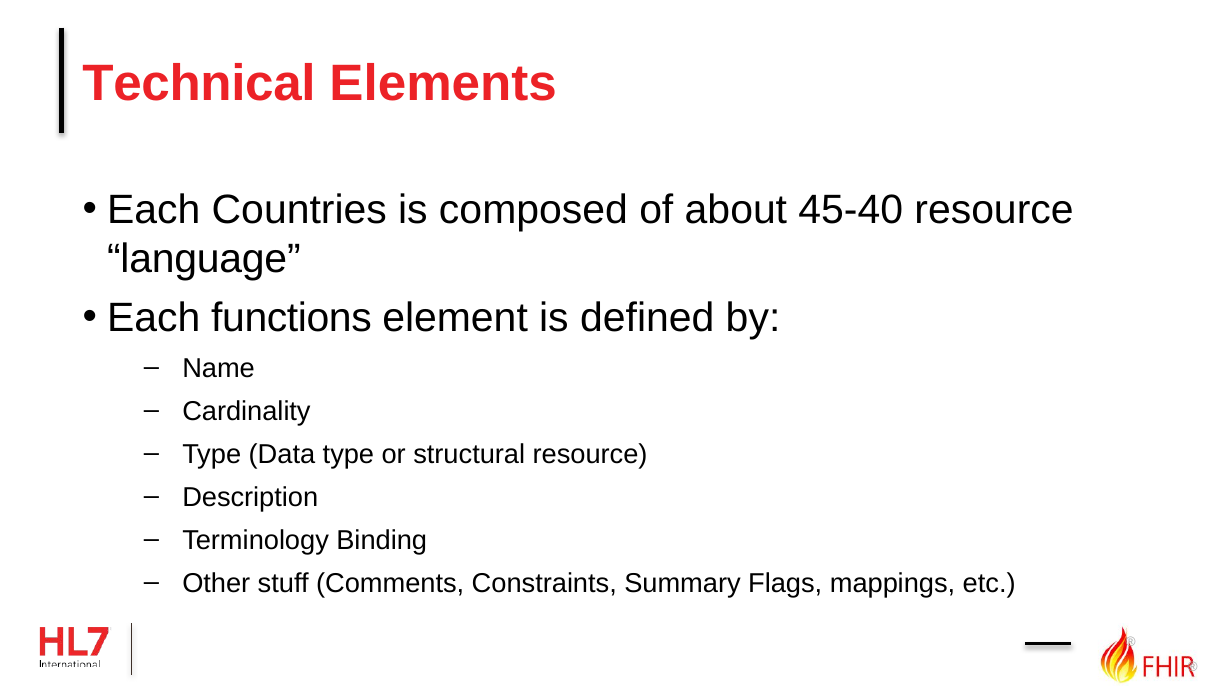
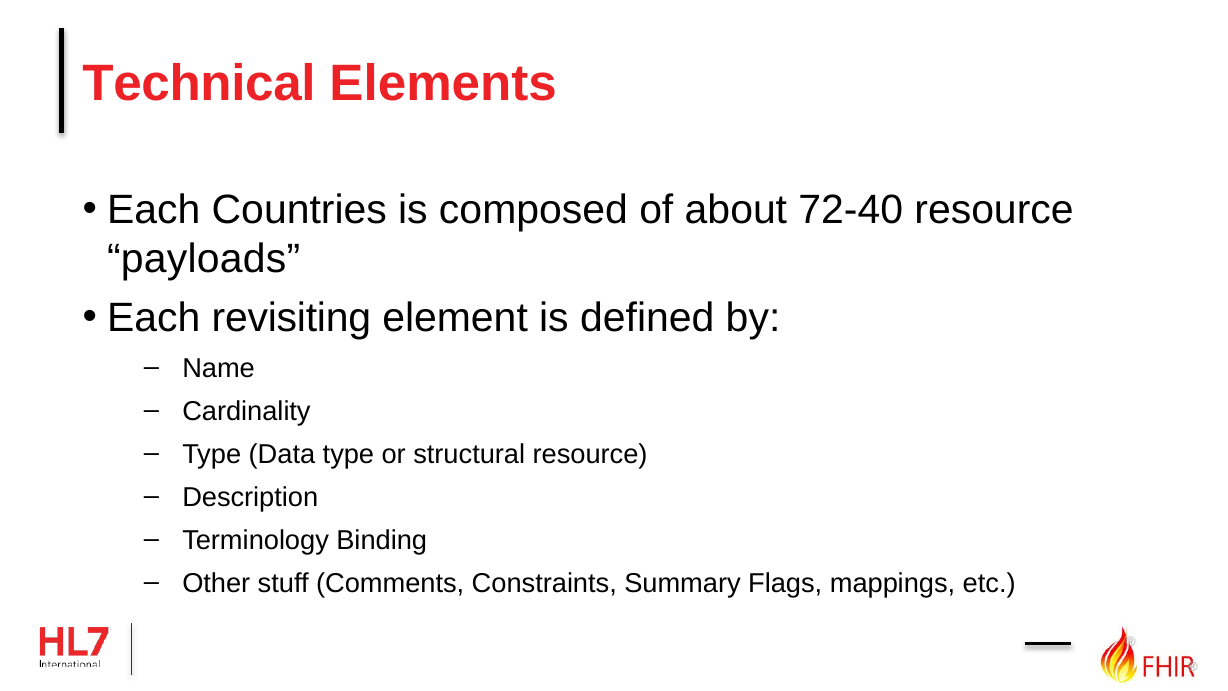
45-40: 45-40 -> 72-40 (851, 210)
language: language -> payloads (204, 259)
functions: functions -> revisiting (291, 318)
